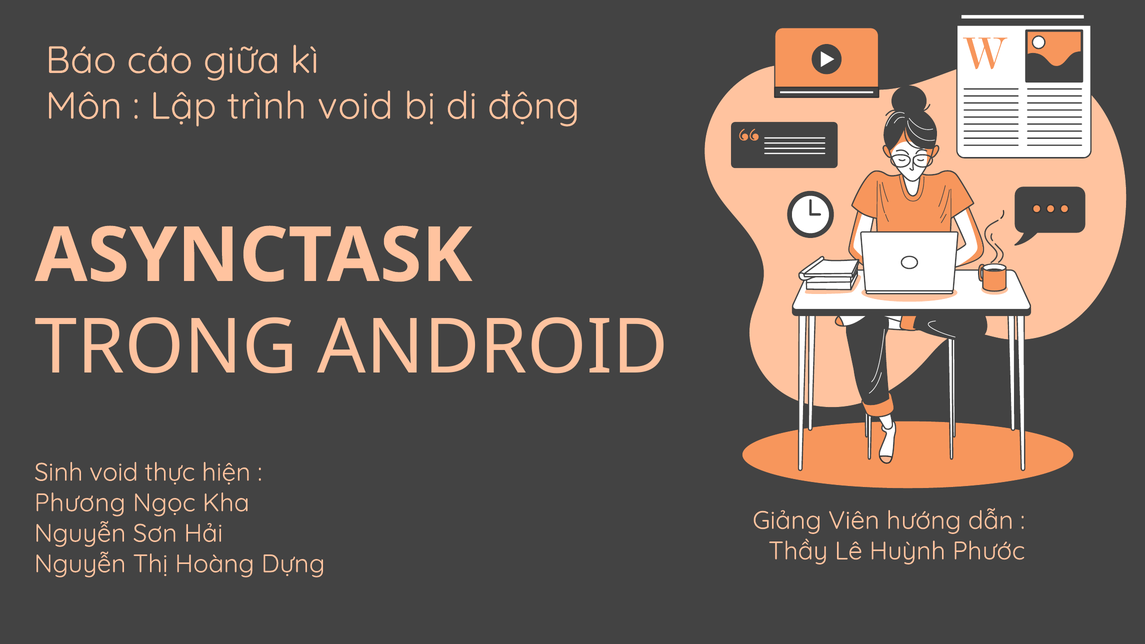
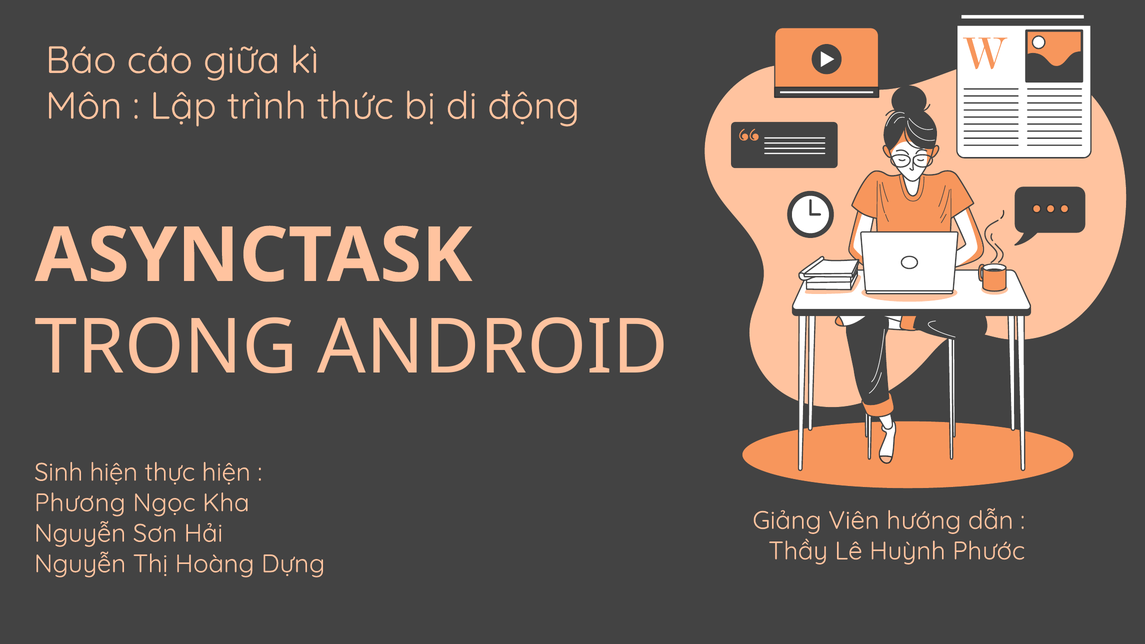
trình void: void -> thức (355, 106)
Sinh void: void -> hiện (114, 472)
